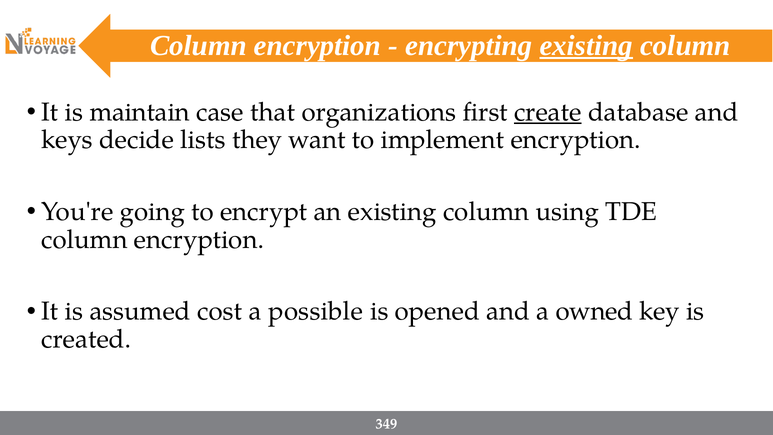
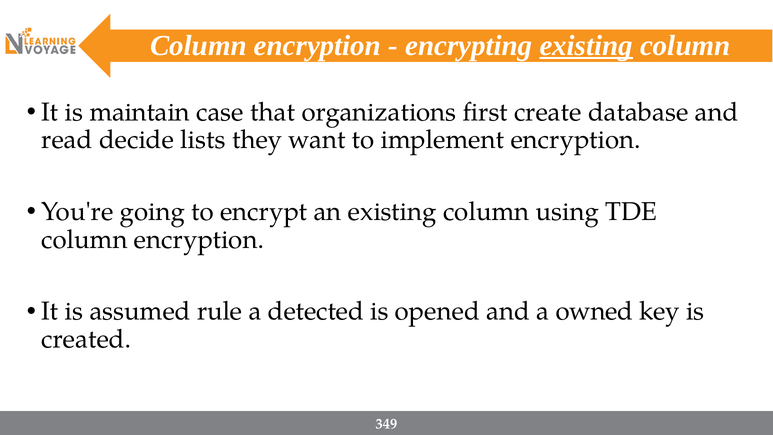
create underline: present -> none (548, 112)
keys: keys -> read (67, 140)
cost: cost -> rule (220, 311)
possible: possible -> detected (316, 311)
